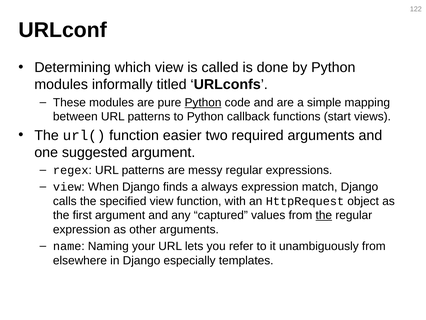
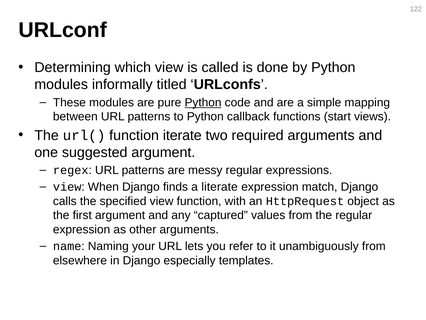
easier: easier -> iterate (182, 135)
always: always -> literate (220, 187)
the underline: present -> none (324, 215)
